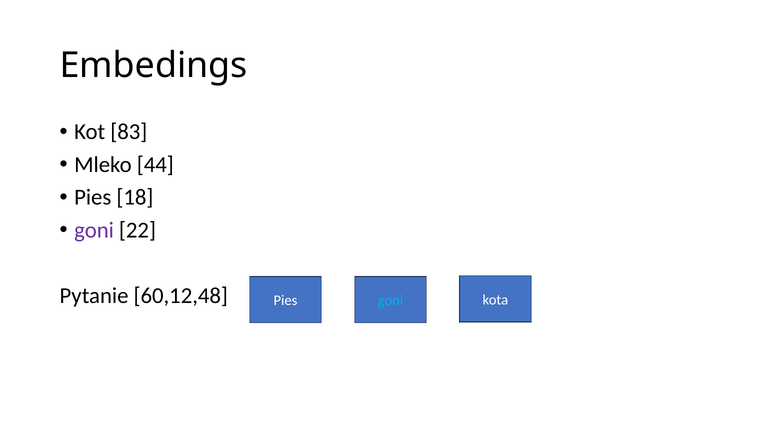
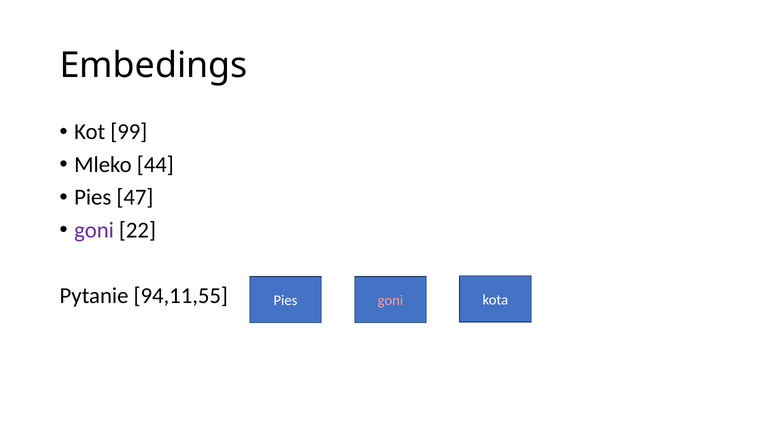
83: 83 -> 99 (129, 132)
18: 18 -> 47 (135, 198)
60,12,48: 60,12,48 -> 94,11,55 (181, 296)
goni colour: light blue -> pink (390, 301)
